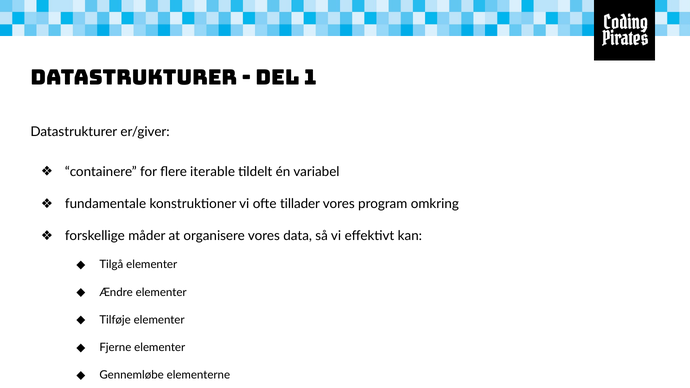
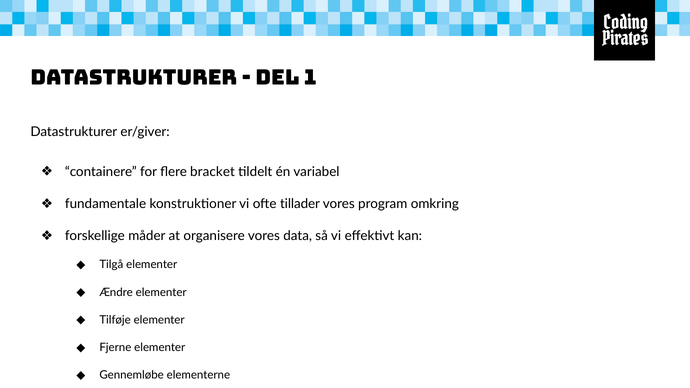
iterable: iterable -> bracket (212, 172)
